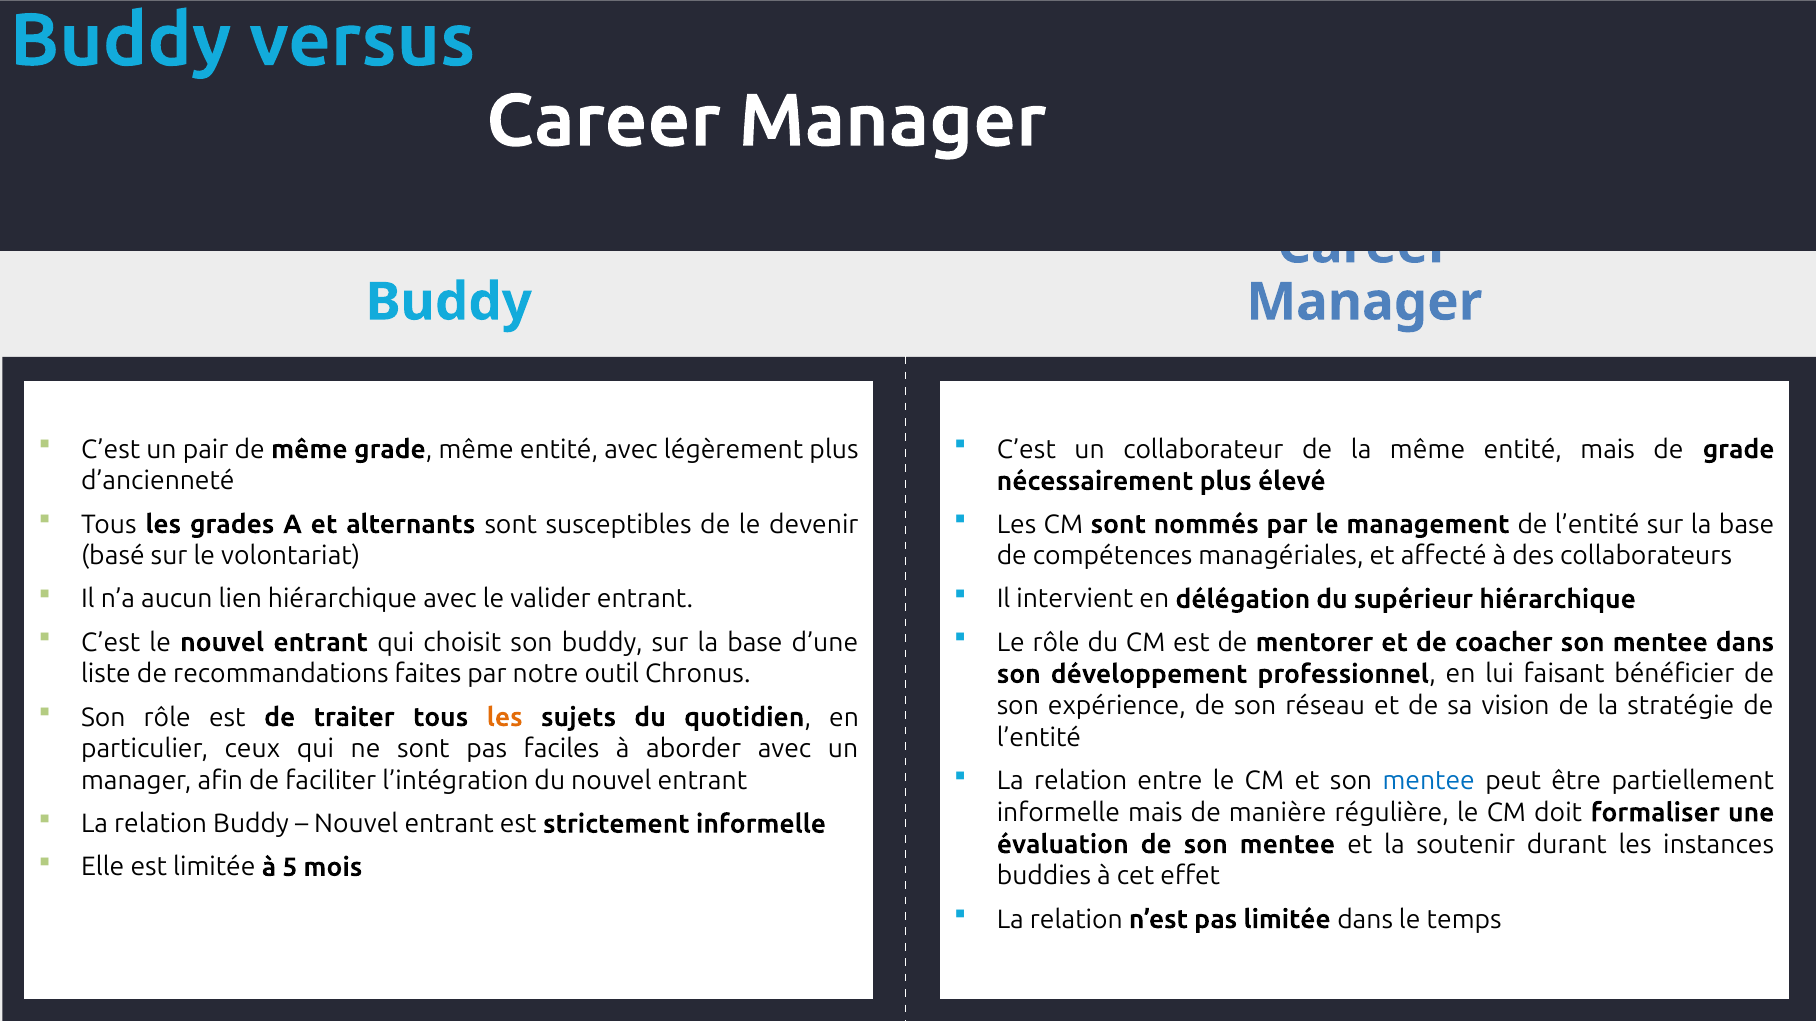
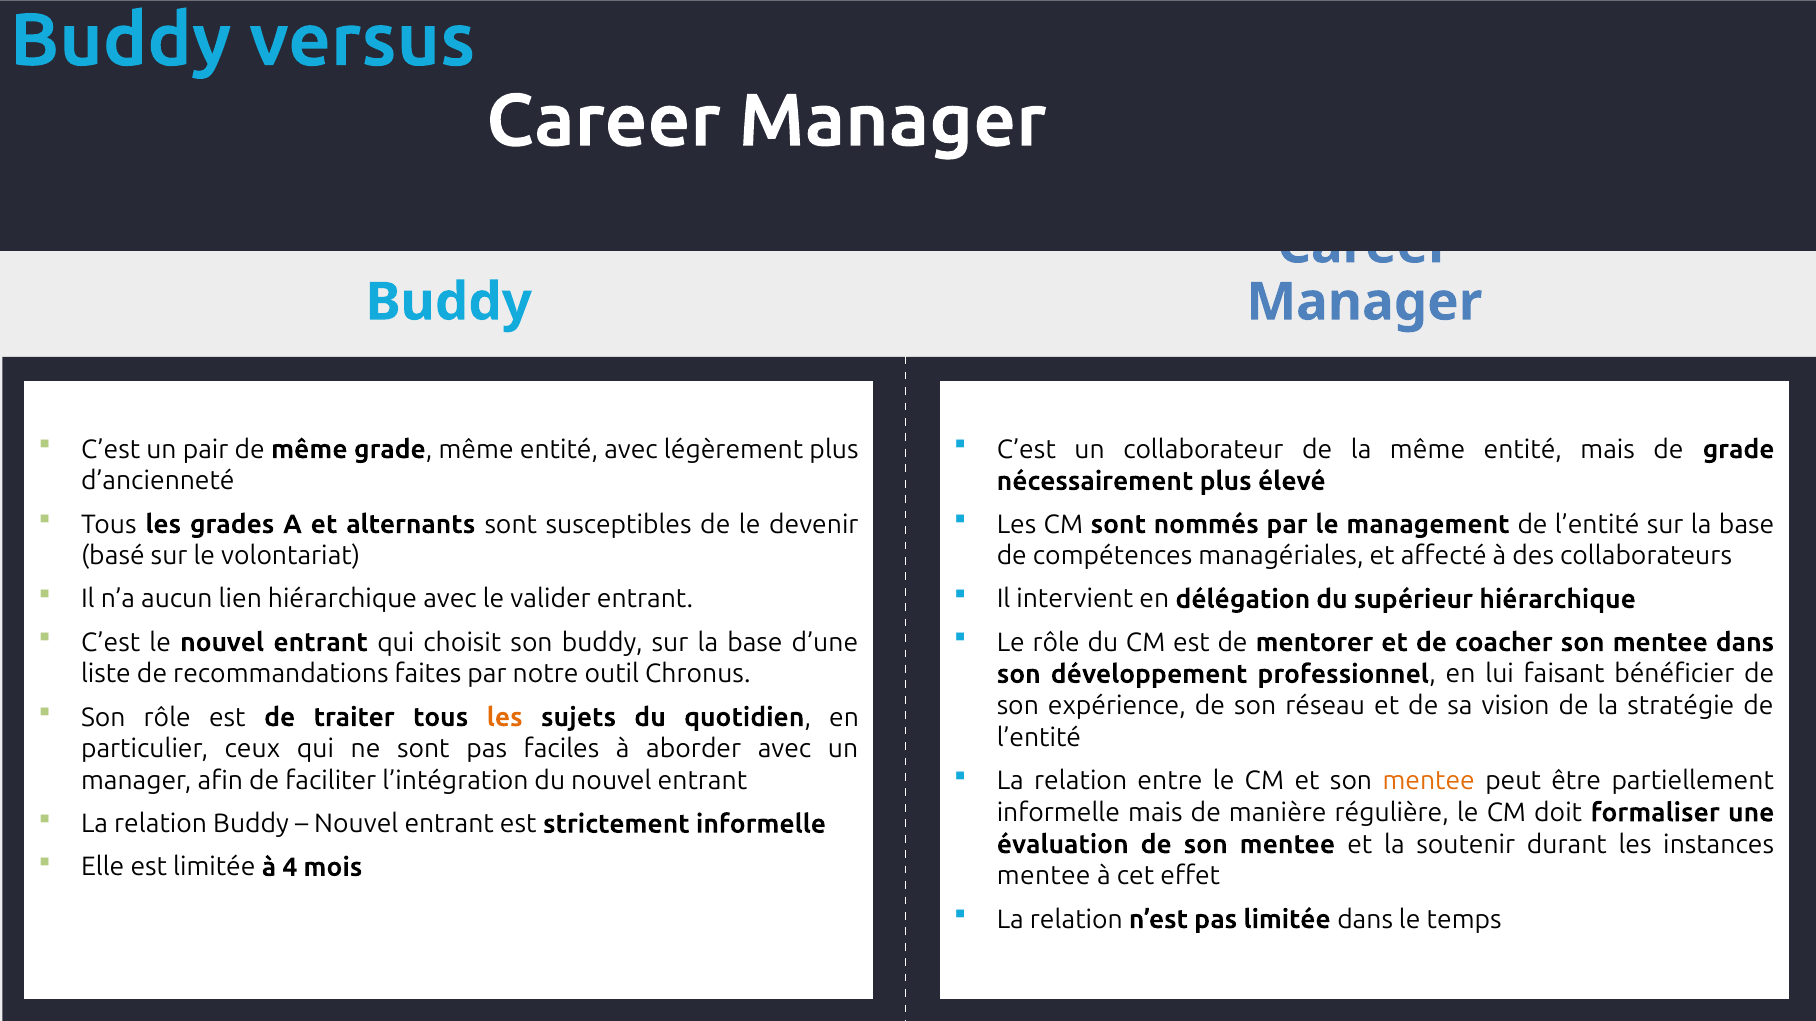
mentee colour: blue -> orange (1429, 781)
5: 5 -> 4 (290, 868)
buddies: buddies -> mentee (1044, 877)
